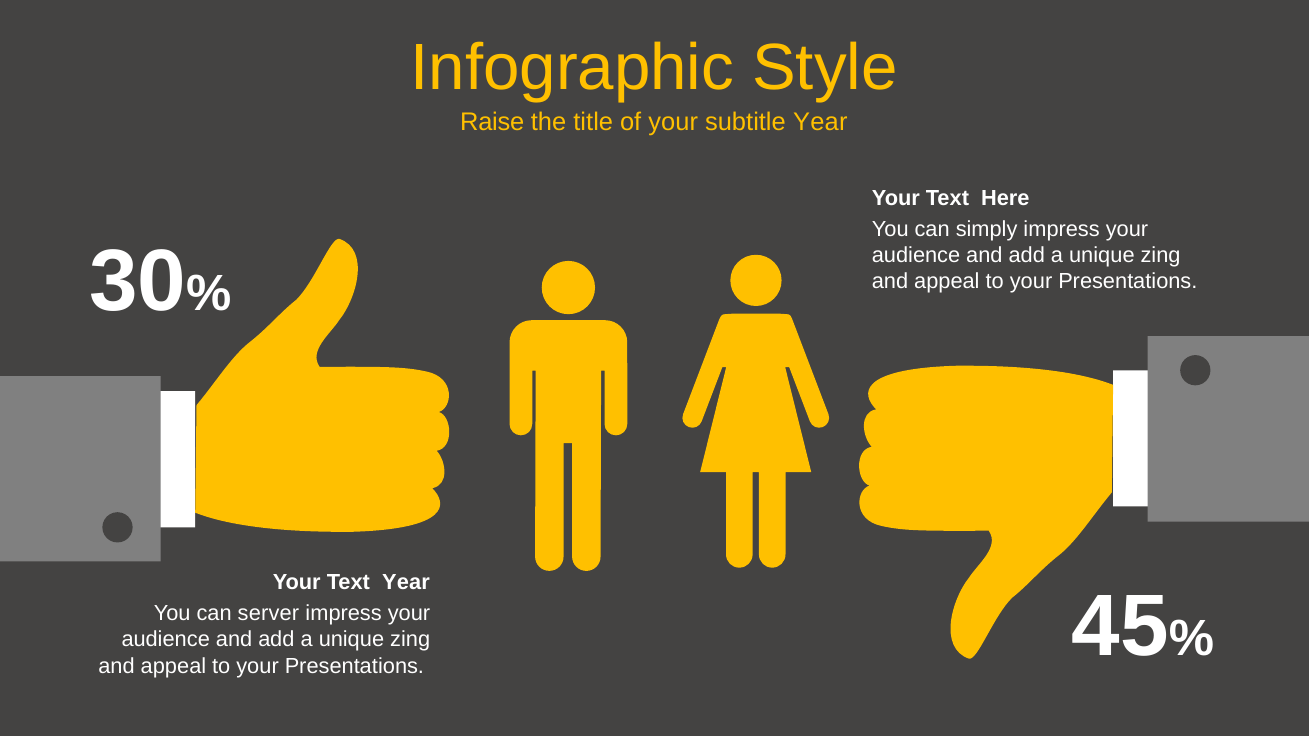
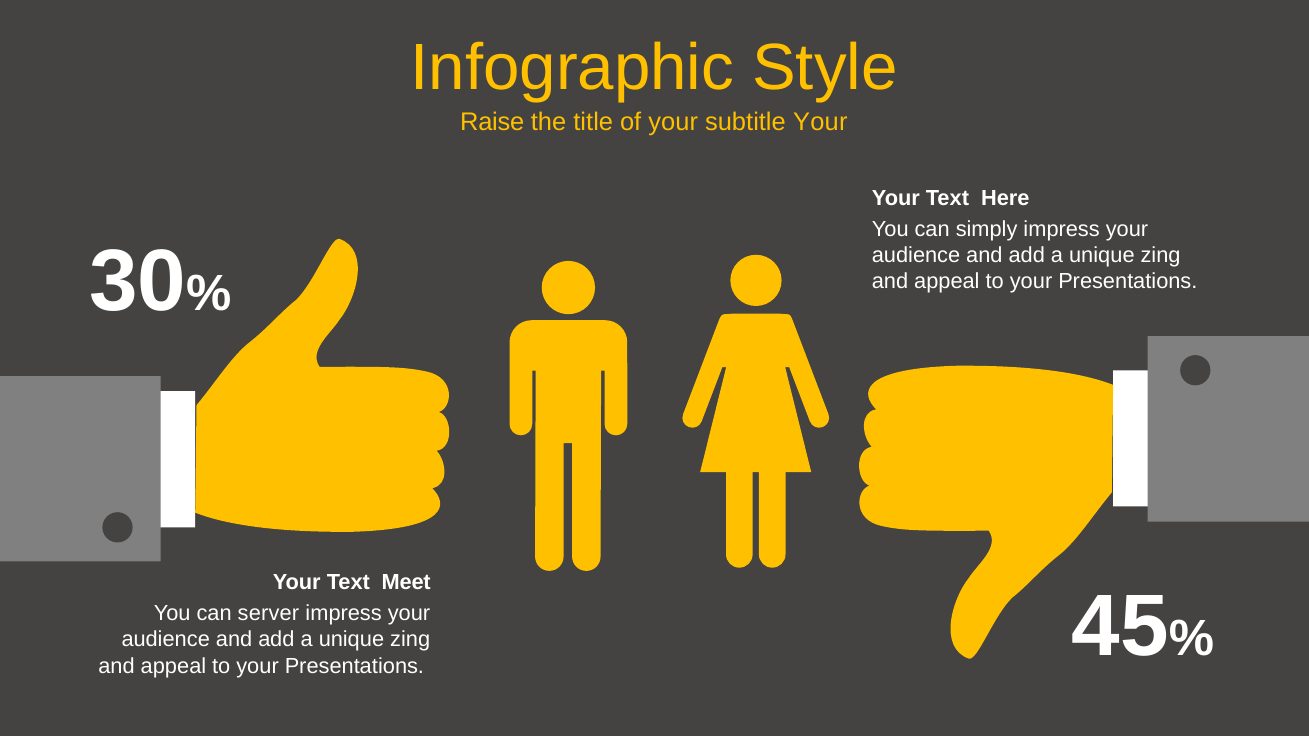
subtitle Year: Year -> Your (820, 122)
Text Year: Year -> Meet (406, 583)
